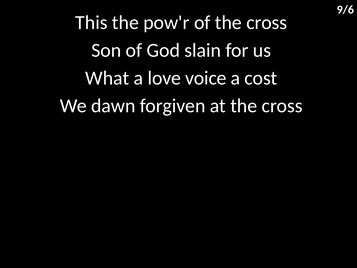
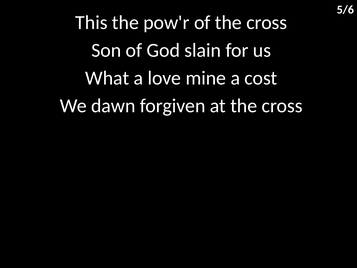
9/6: 9/6 -> 5/6 (345, 10)
voice: voice -> mine (206, 78)
